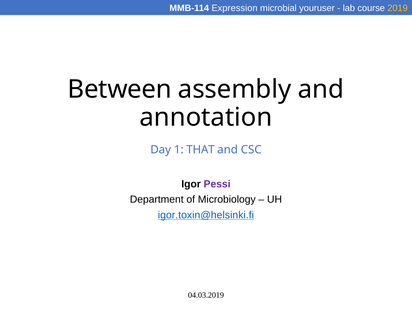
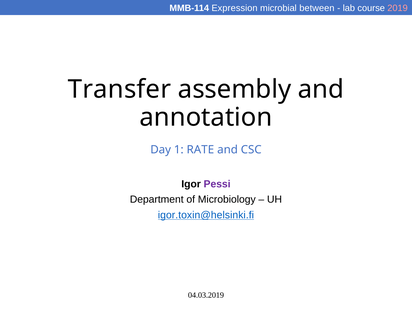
youruser: youruser -> between (317, 8)
2019 colour: yellow -> pink (398, 8)
Between: Between -> Transfer (119, 89)
THAT: THAT -> RATE (200, 150)
